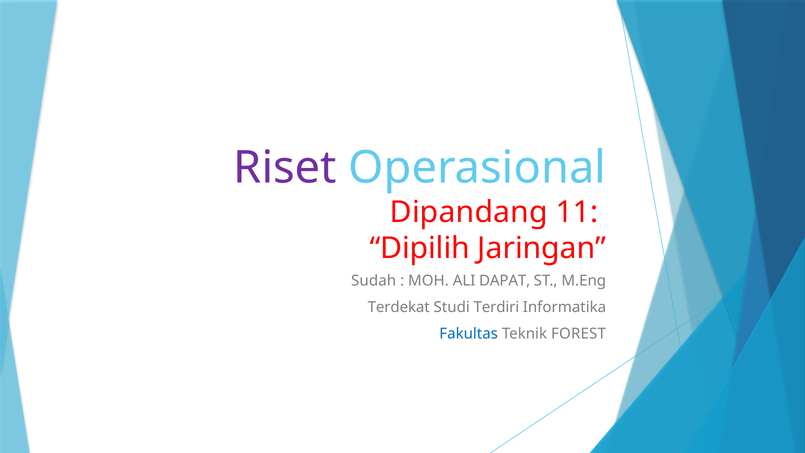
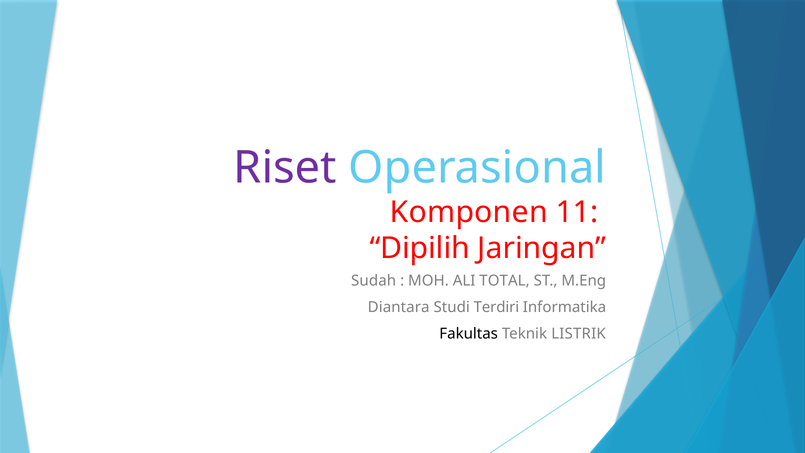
Dipandang: Dipandang -> Komponen (469, 212)
DAPAT: DAPAT -> TOTAL (505, 281)
Terdekat: Terdekat -> Diantara (399, 307)
Fakultas colour: blue -> black (469, 334)
FOREST: FOREST -> LISTRIK (579, 334)
